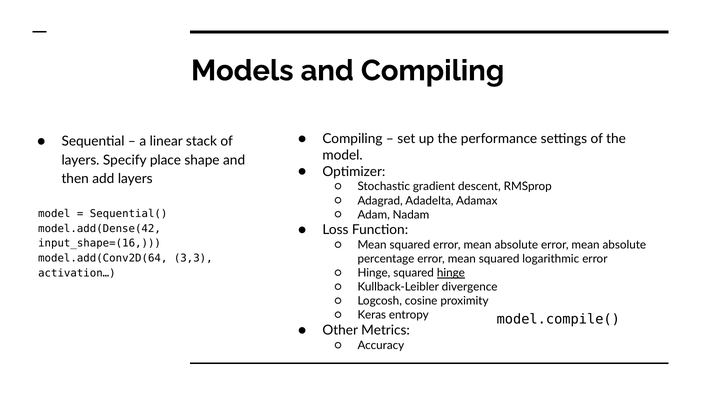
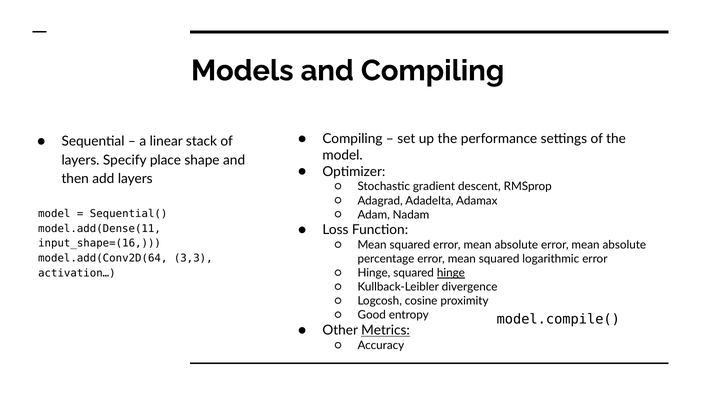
model.add(Dense(42: model.add(Dense(42 -> model.add(Dense(11 (100, 229)
Keras: Keras -> Good (372, 315)
Metrics underline: none -> present (386, 331)
